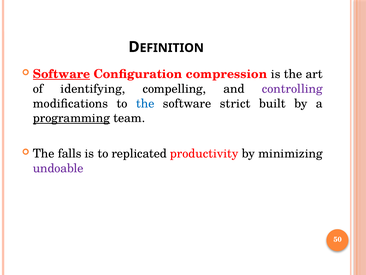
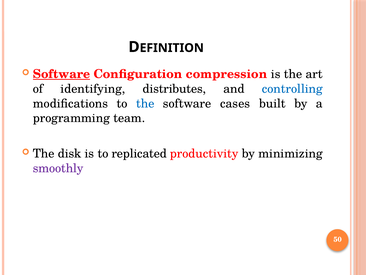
compelling: compelling -> distributes (174, 89)
controlling colour: purple -> blue (292, 89)
strict: strict -> cases (235, 103)
programming underline: present -> none (71, 118)
falls: falls -> disk (70, 153)
undoable: undoable -> smoothly (58, 168)
